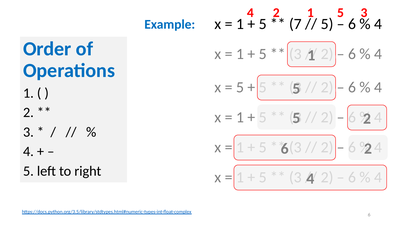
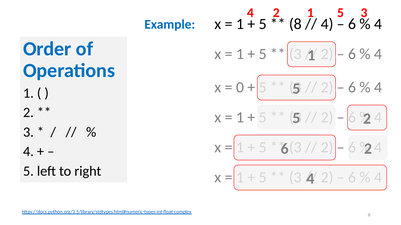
7: 7 -> 8 (295, 24)
5: 5 -> 4 (327, 24)
5: 5 -> 0 (240, 88)
